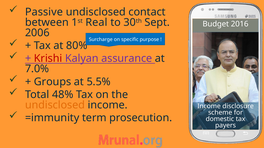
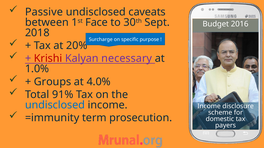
contact: contact -> caveats (147, 12)
Real: Real -> Face (97, 22)
2006: 2006 -> 2018 (37, 33)
80%: 80% -> 20% (77, 46)
assurance: assurance -> necessary (127, 59)
7.0%: 7.0% -> 1.0% (37, 69)
5.5%: 5.5% -> 4.0% (99, 82)
48%: 48% -> 91% (63, 95)
undisclosed colour: orange -> blue (55, 105)
